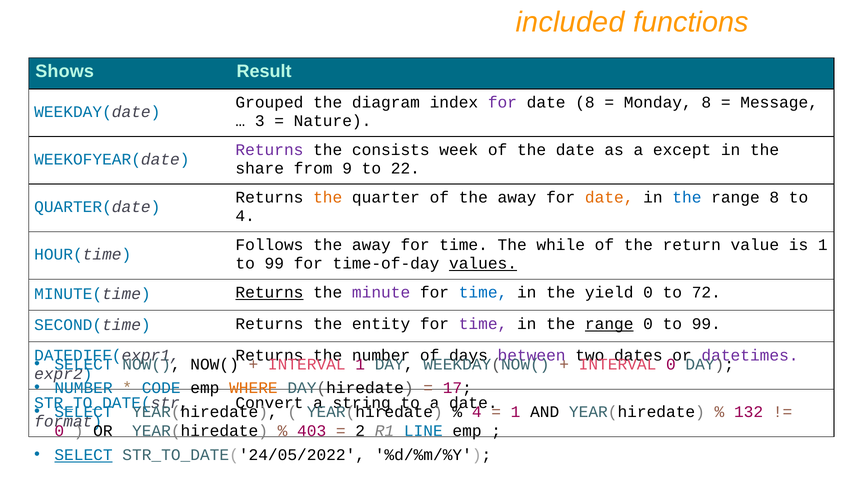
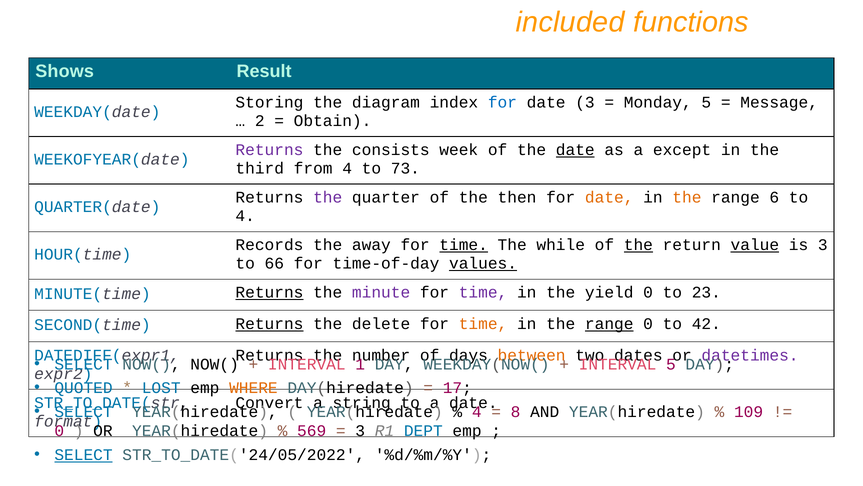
Grouped: Grouped -> Storing (269, 102)
for colour: purple -> blue (502, 102)
date 8: 8 -> 3 (585, 102)
Monday 8: 8 -> 5 (706, 102)
3: 3 -> 2 (260, 121)
Nature: Nature -> Obtain (333, 121)
date underline: none -> present (575, 150)
share: share -> third (260, 168)
from 9: 9 -> 4 (347, 168)
22: 22 -> 73 (405, 168)
the colour: orange -> purple (328, 197)
of the away: away -> then (517, 197)
the colour: blue -> orange (687, 197)
range 8: 8 -> 6 (774, 197)
Follows: Follows -> Records (269, 245)
time underline: none -> present (464, 245)
the underline: none -> present (638, 245)
value underline: none -> present (755, 245)
is 1: 1 -> 3 (823, 245)
99: 99 -> 66 (274, 263)
time colour: blue -> purple (483, 292)
72: 72 -> 23 (706, 292)
Returns underline: none -> present (269, 324)
entity: entity -> delete (381, 324)
time colour: purple -> orange (483, 324)
0 to 99: 99 -> 42 (706, 324)
between colour: purple -> orange (532, 355)
0: 0 -> 5 (671, 364)
NUMBER: NUMBER -> QUOTED (84, 387)
CODE: CODE -> LOST (161, 387)
1: 1 -> 8 (516, 411)
132: 132 -> 109 (749, 411)
403: 403 -> 569 (312, 431)
2: 2 -> 3 (360, 431)
LINE: LINE -> DEPT (423, 431)
